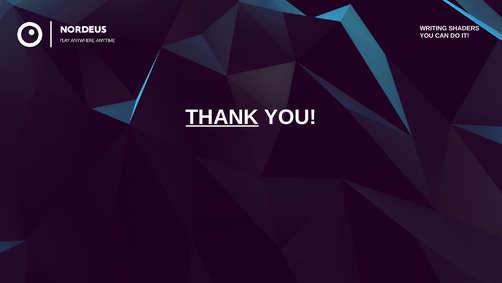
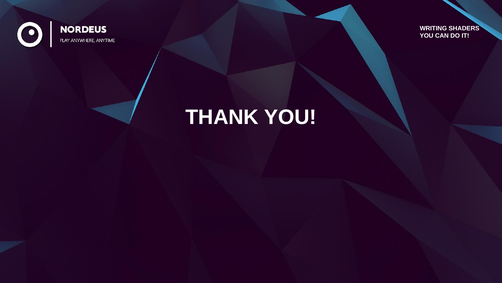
THANK underline: present -> none (222, 117)
